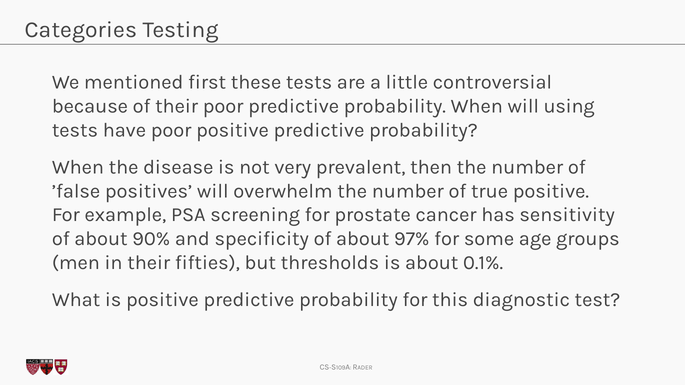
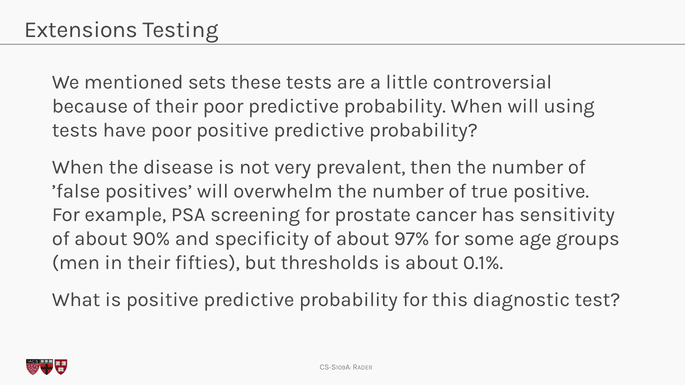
Categories: Categories -> Extensions (81, 30)
first: first -> sets (207, 82)
